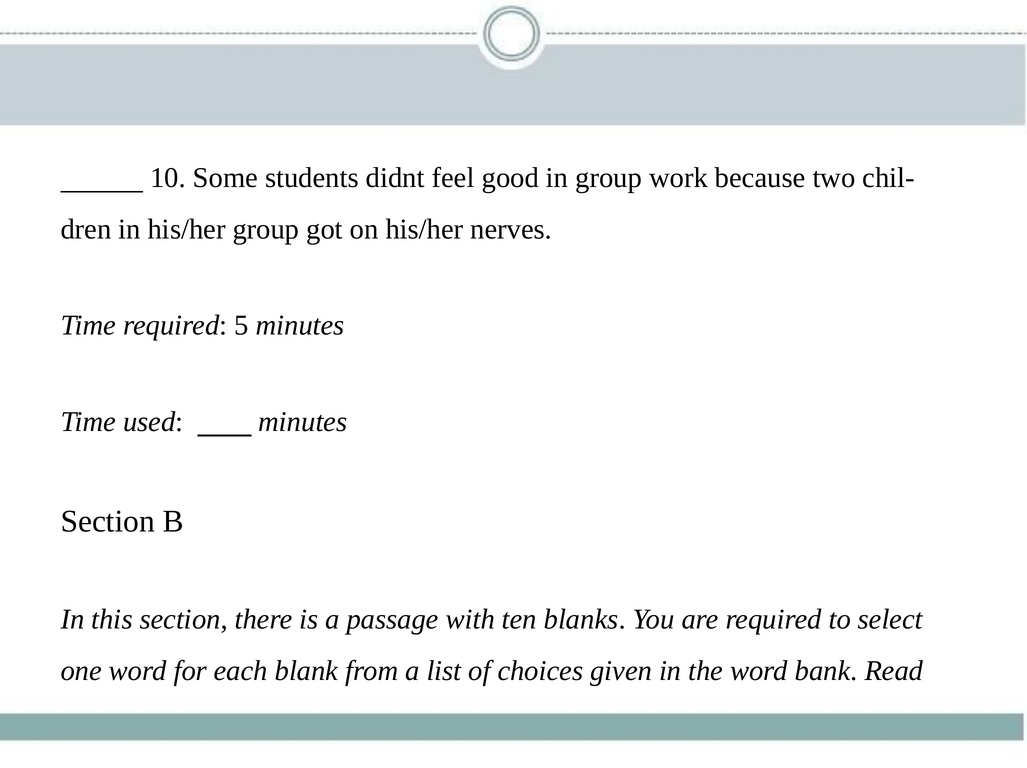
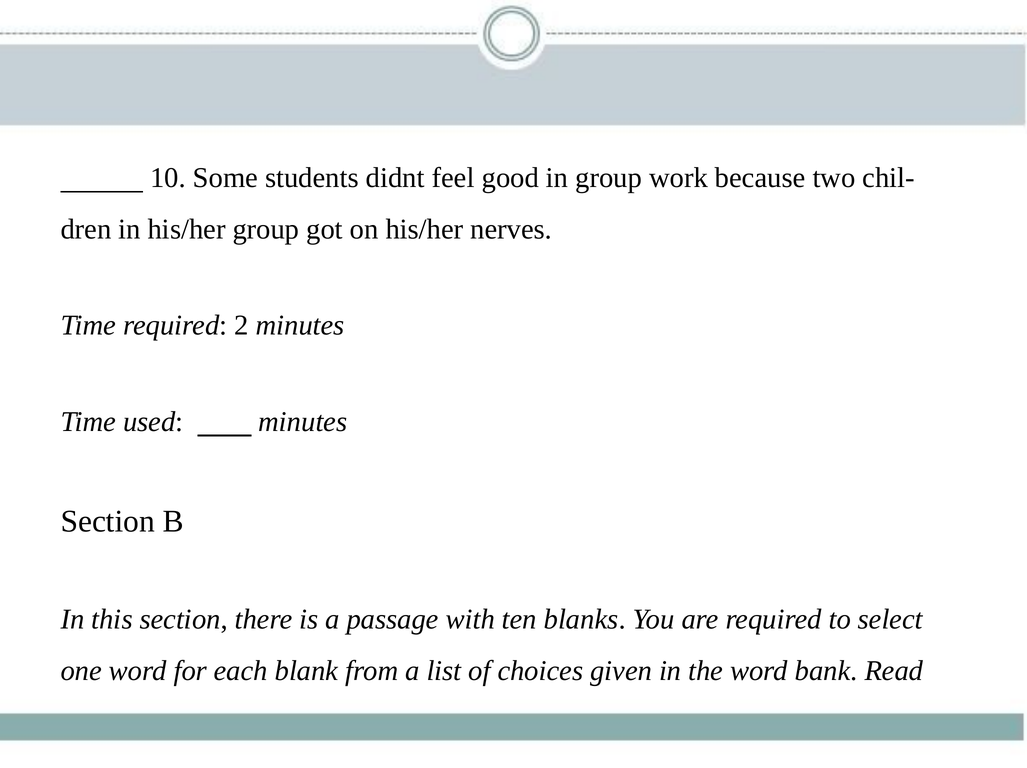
5: 5 -> 2 (242, 326)
